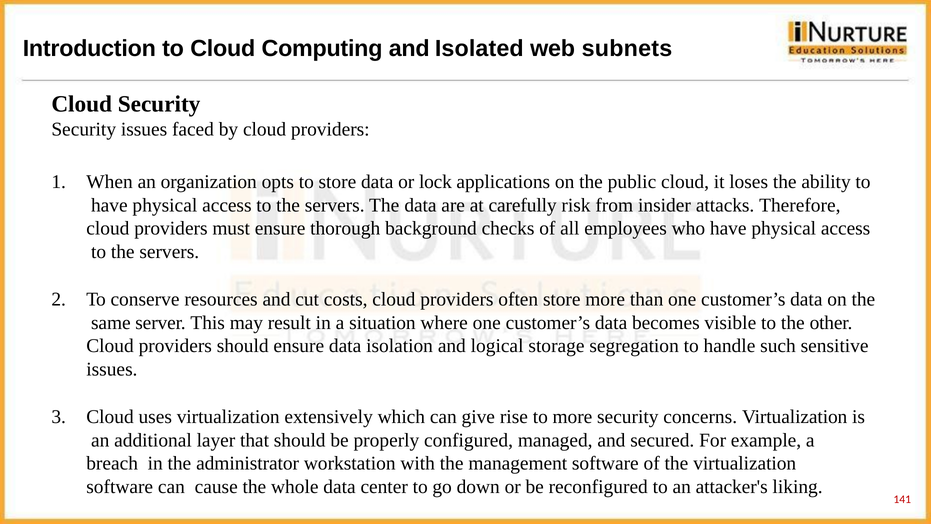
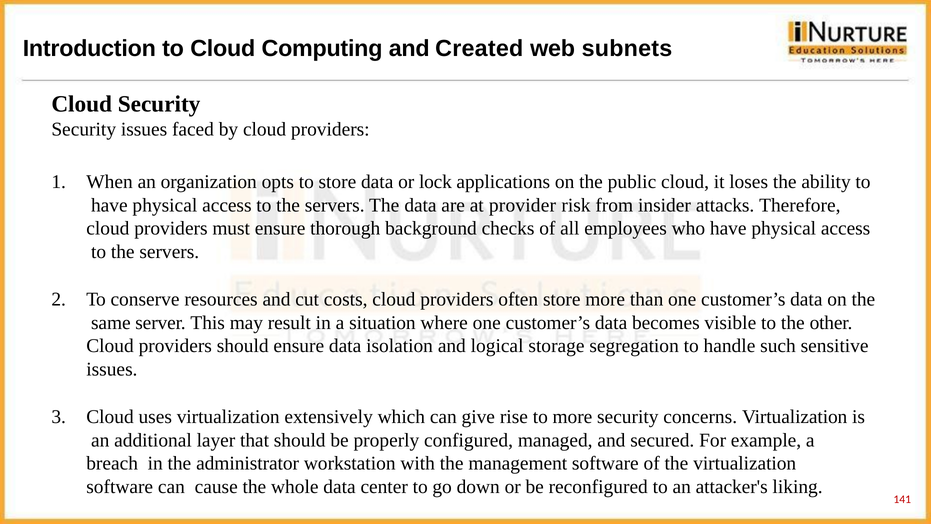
Isolated: Isolated -> Created (479, 49)
carefully: carefully -> provider (522, 205)
